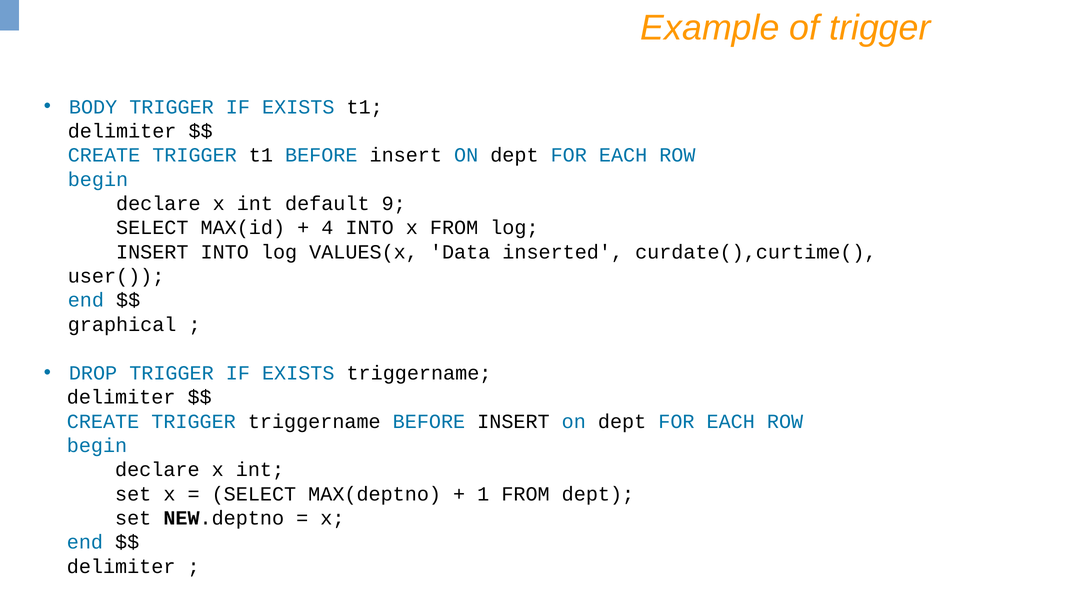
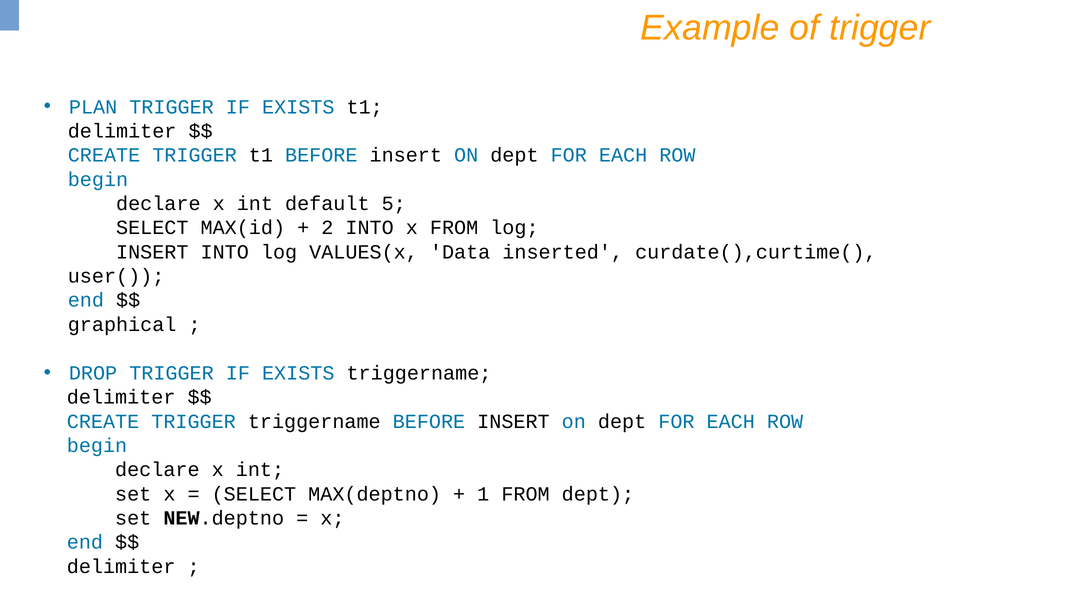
BODY: BODY -> PLAN (93, 107)
9: 9 -> 5 (394, 203)
4: 4 -> 2 (327, 228)
